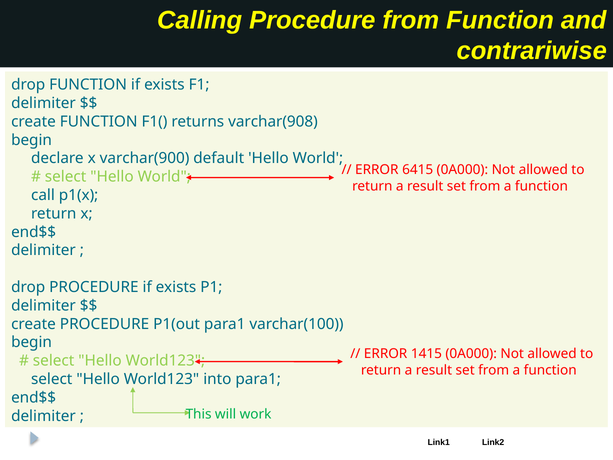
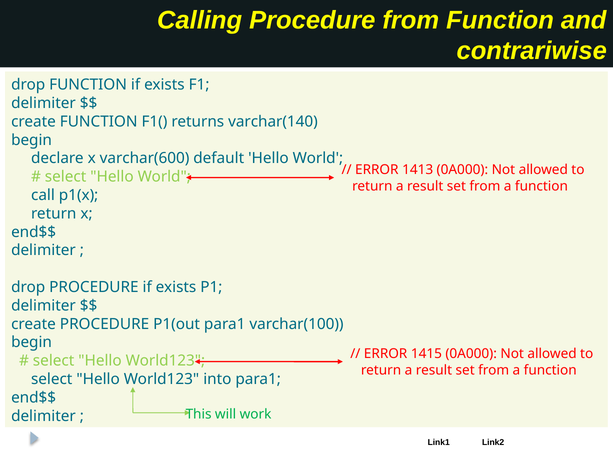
varchar(908: varchar(908 -> varchar(140 (273, 122)
varchar(900: varchar(900 -> varchar(600 (145, 158)
6415: 6415 -> 1413 (418, 170)
